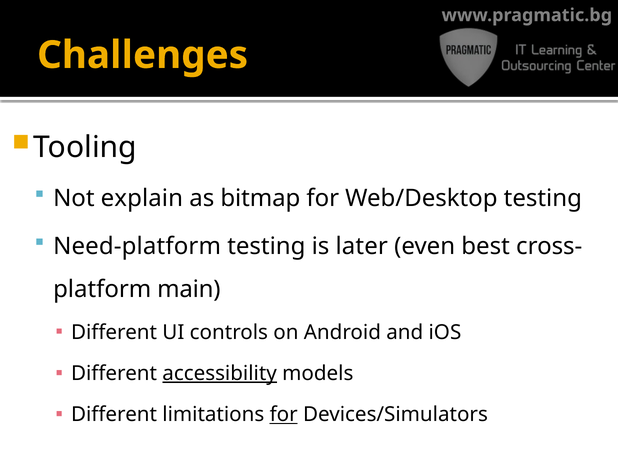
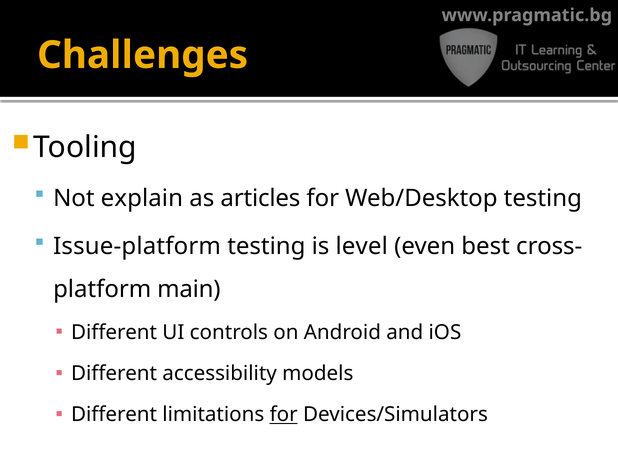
bitmap: bitmap -> articles (260, 199)
Need-platform: Need-platform -> Issue-platform (137, 247)
later: later -> level (362, 247)
accessibility underline: present -> none (220, 374)
